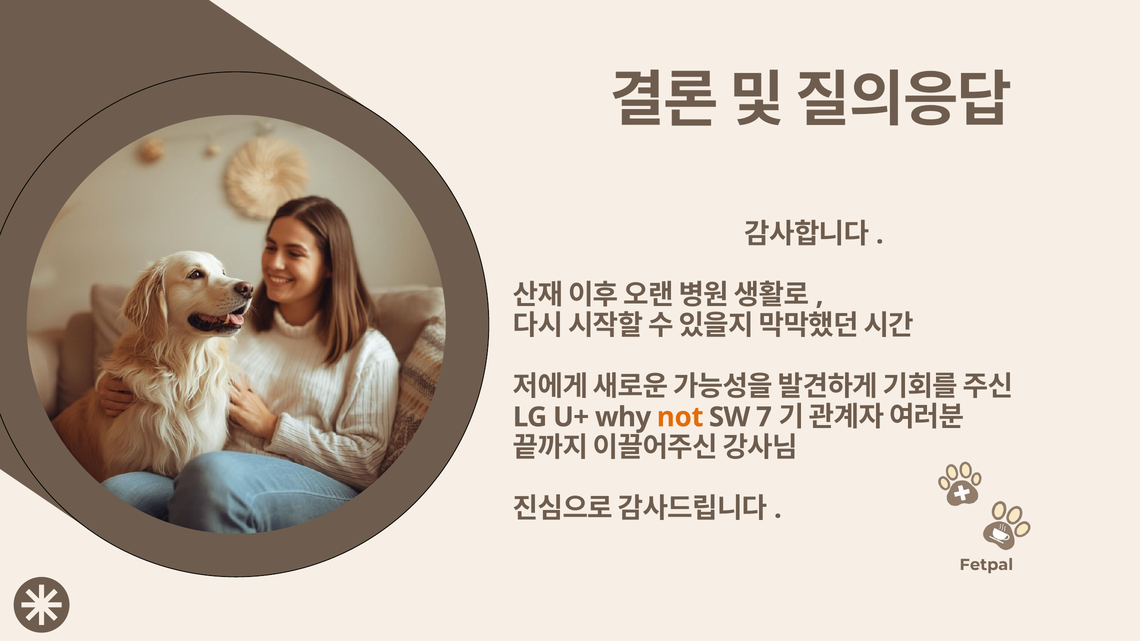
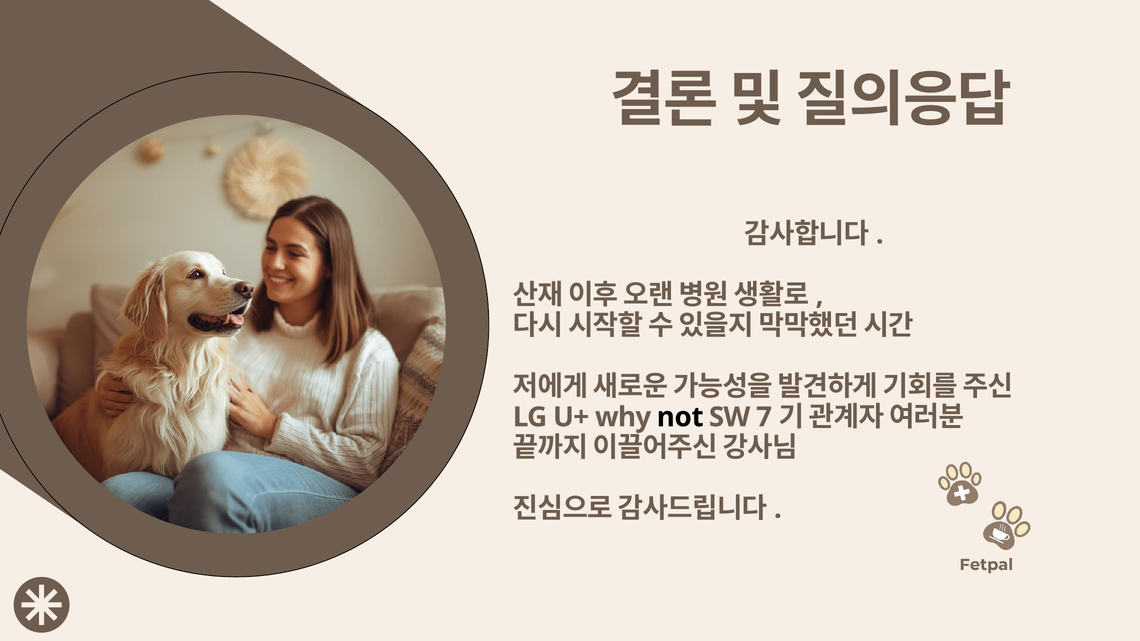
not colour: orange -> black (680, 417)
